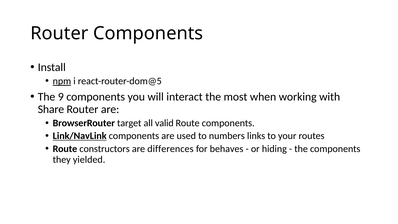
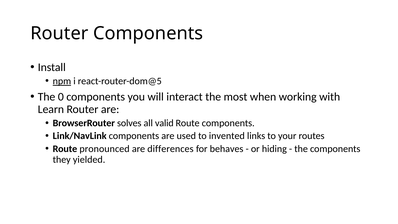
9: 9 -> 0 (61, 97)
Share: Share -> Learn (51, 109)
target: target -> solves (129, 123)
Link/NavLink underline: present -> none (80, 136)
numbers: numbers -> invented (227, 136)
constructors: constructors -> pronounced (105, 149)
